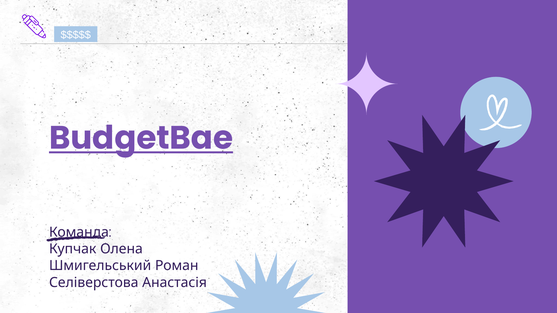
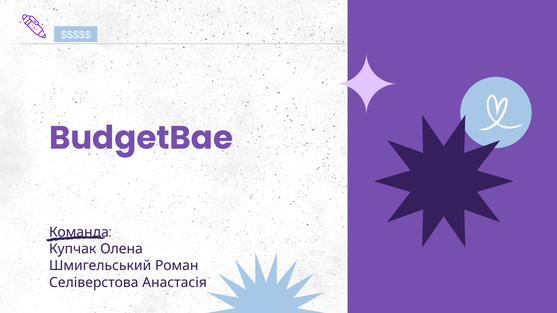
BudgetBae underline: present -> none (141, 138)
